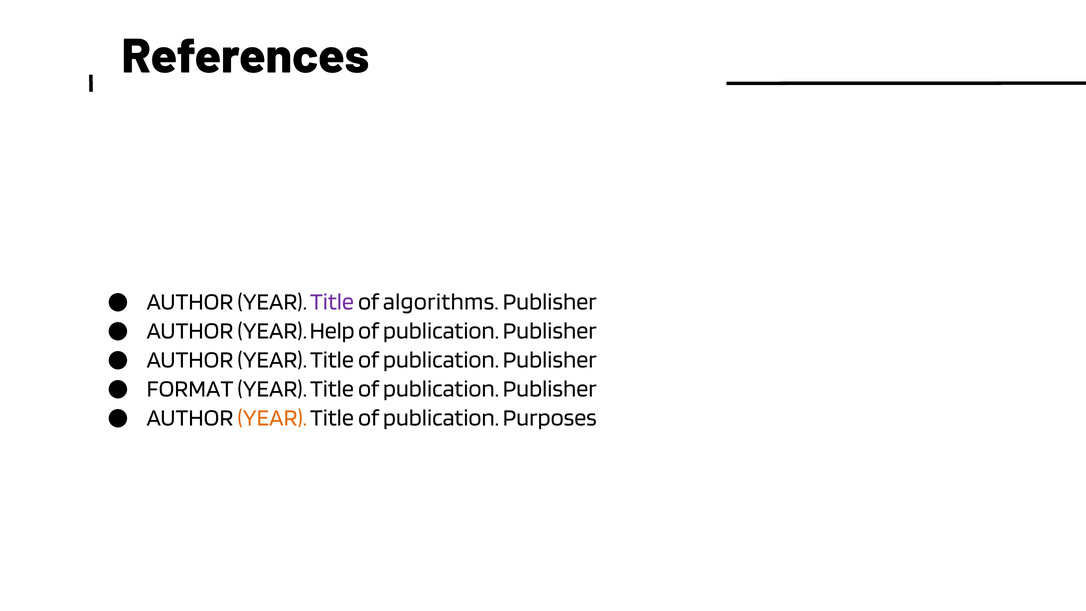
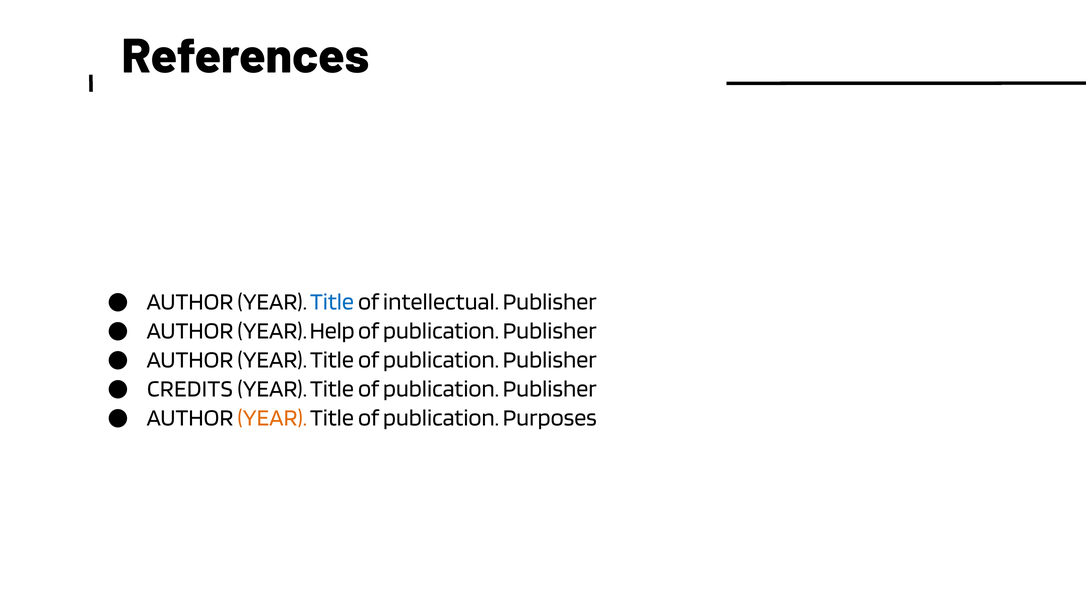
Title colour: purple -> blue (332, 302)
algorithms: algorithms -> intellectual (441, 302)
FORMAT: FORMAT -> CREDITS (190, 389)
